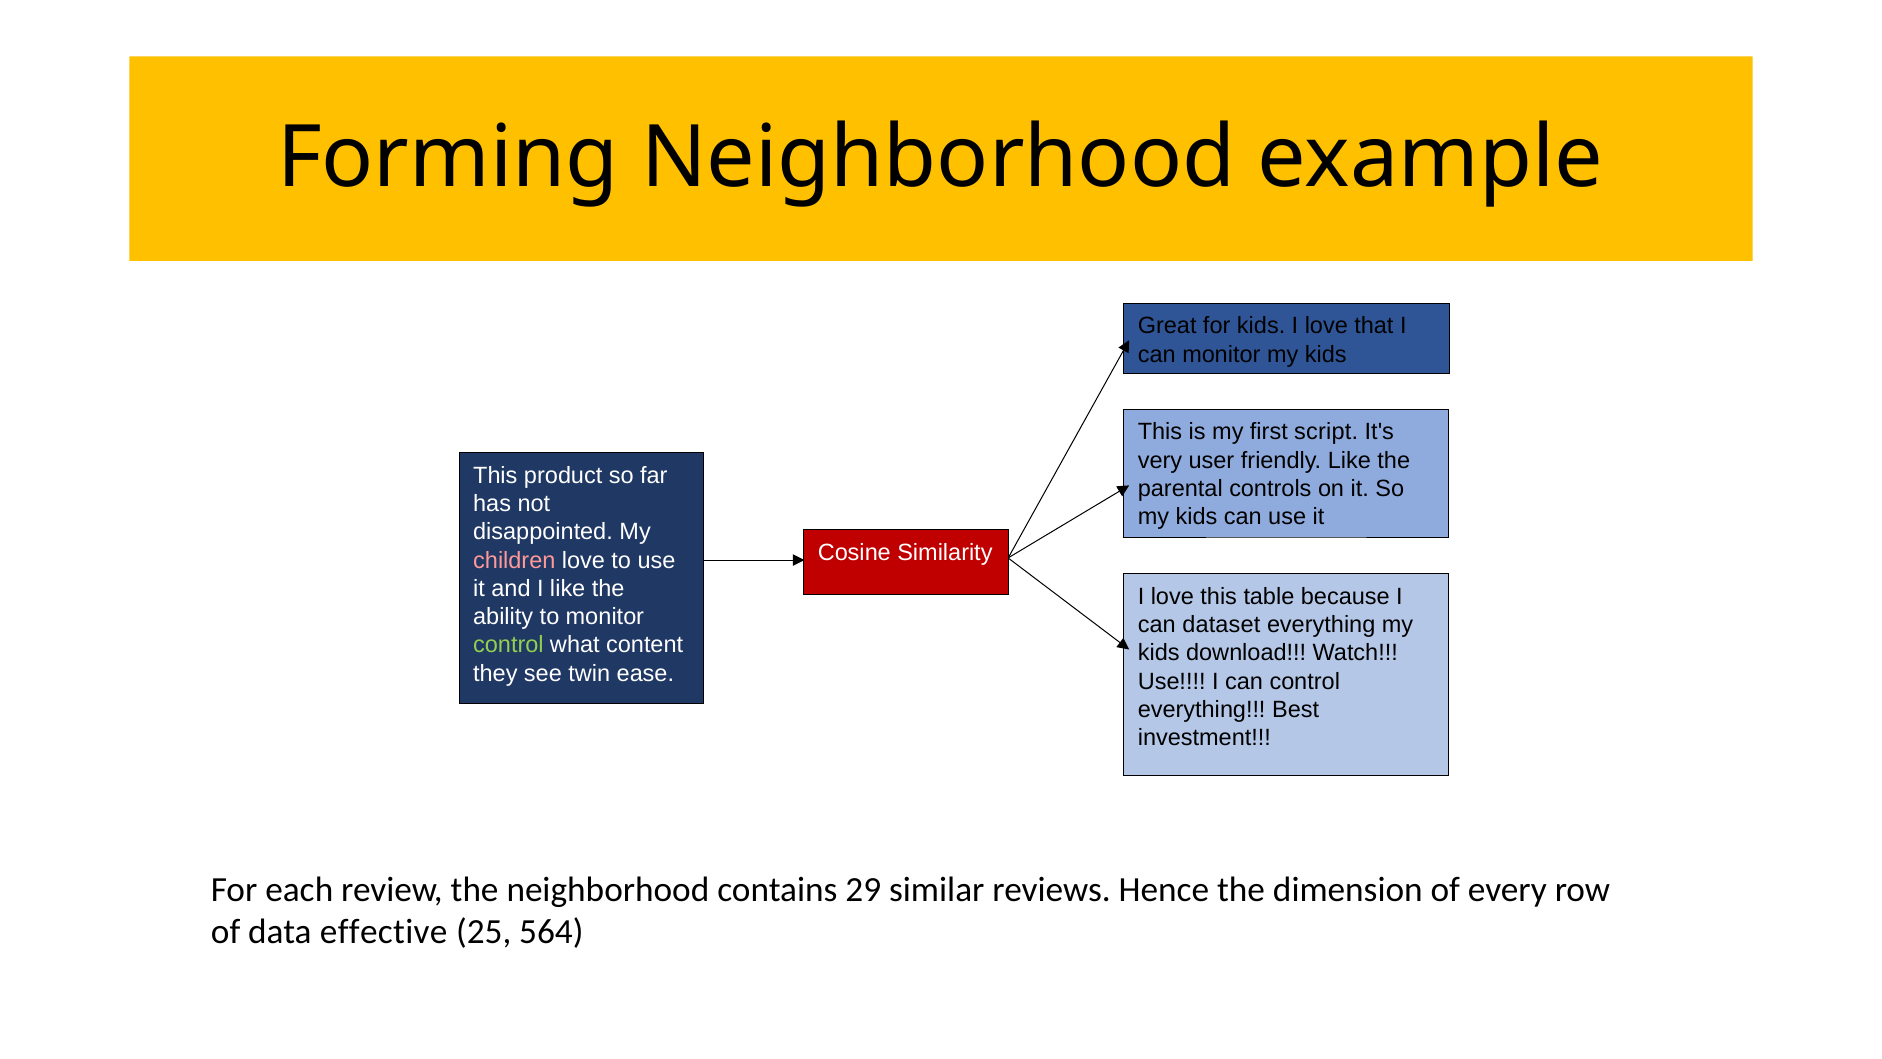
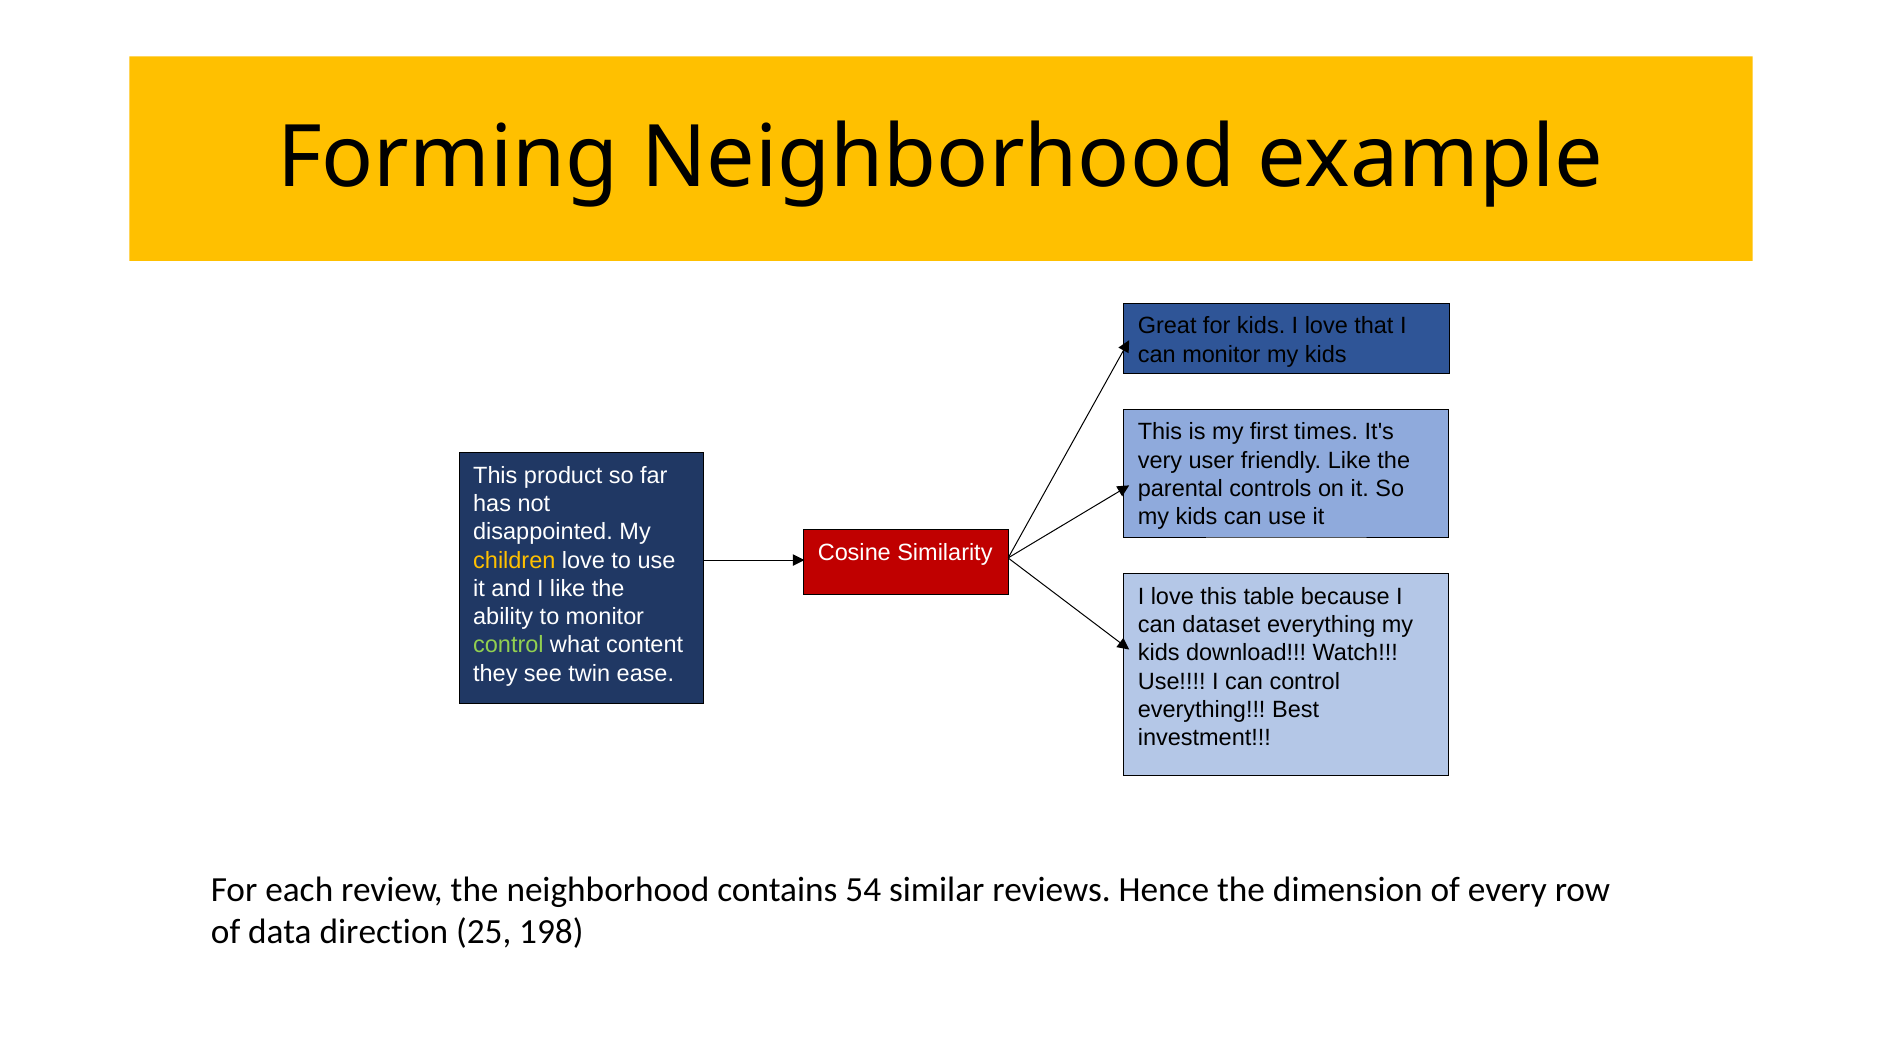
script: script -> times (1326, 432)
children colour: pink -> yellow (514, 560)
29: 29 -> 54 (863, 889)
effective: effective -> direction (384, 932)
564: 564 -> 198 (551, 932)
